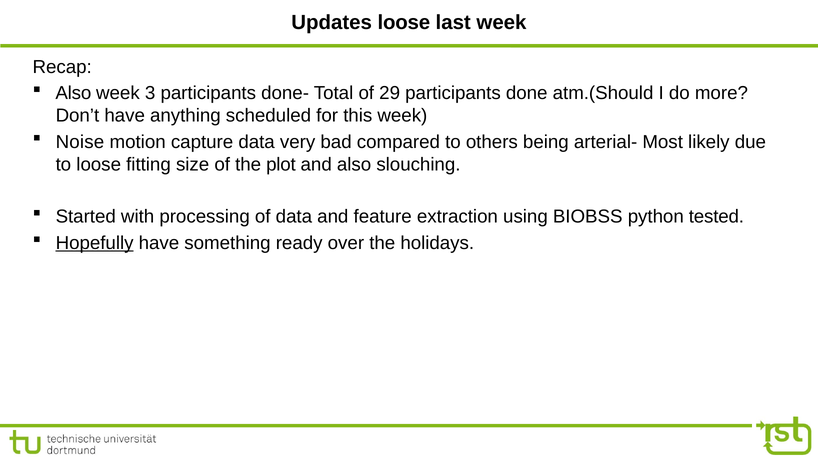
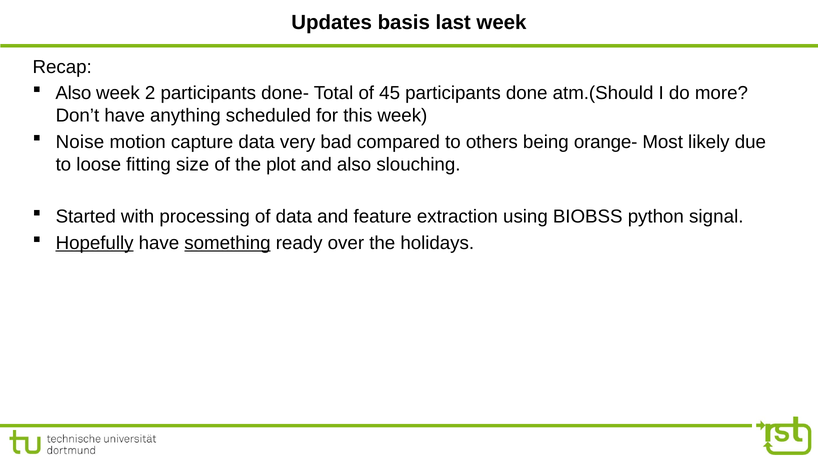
Updates loose: loose -> basis (404, 23)
3: 3 -> 2 (150, 93)
29: 29 -> 45 (390, 93)
arterial-: arterial- -> orange- (606, 142)
tested: tested -> signal (716, 217)
something underline: none -> present (227, 243)
